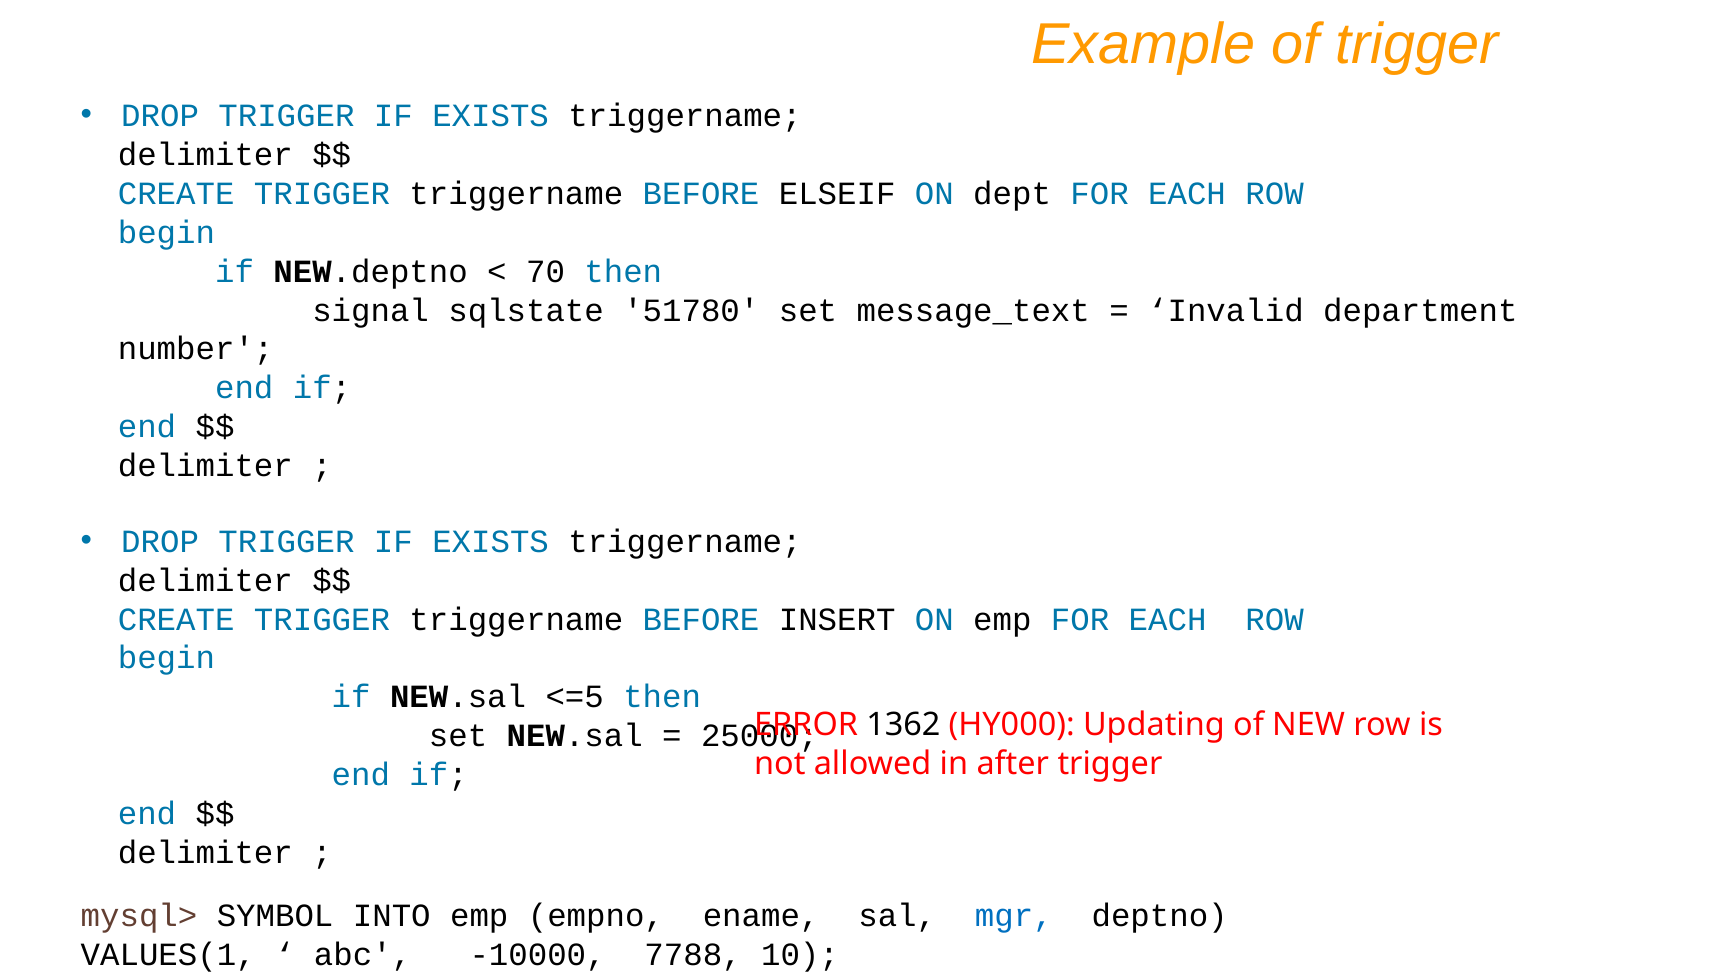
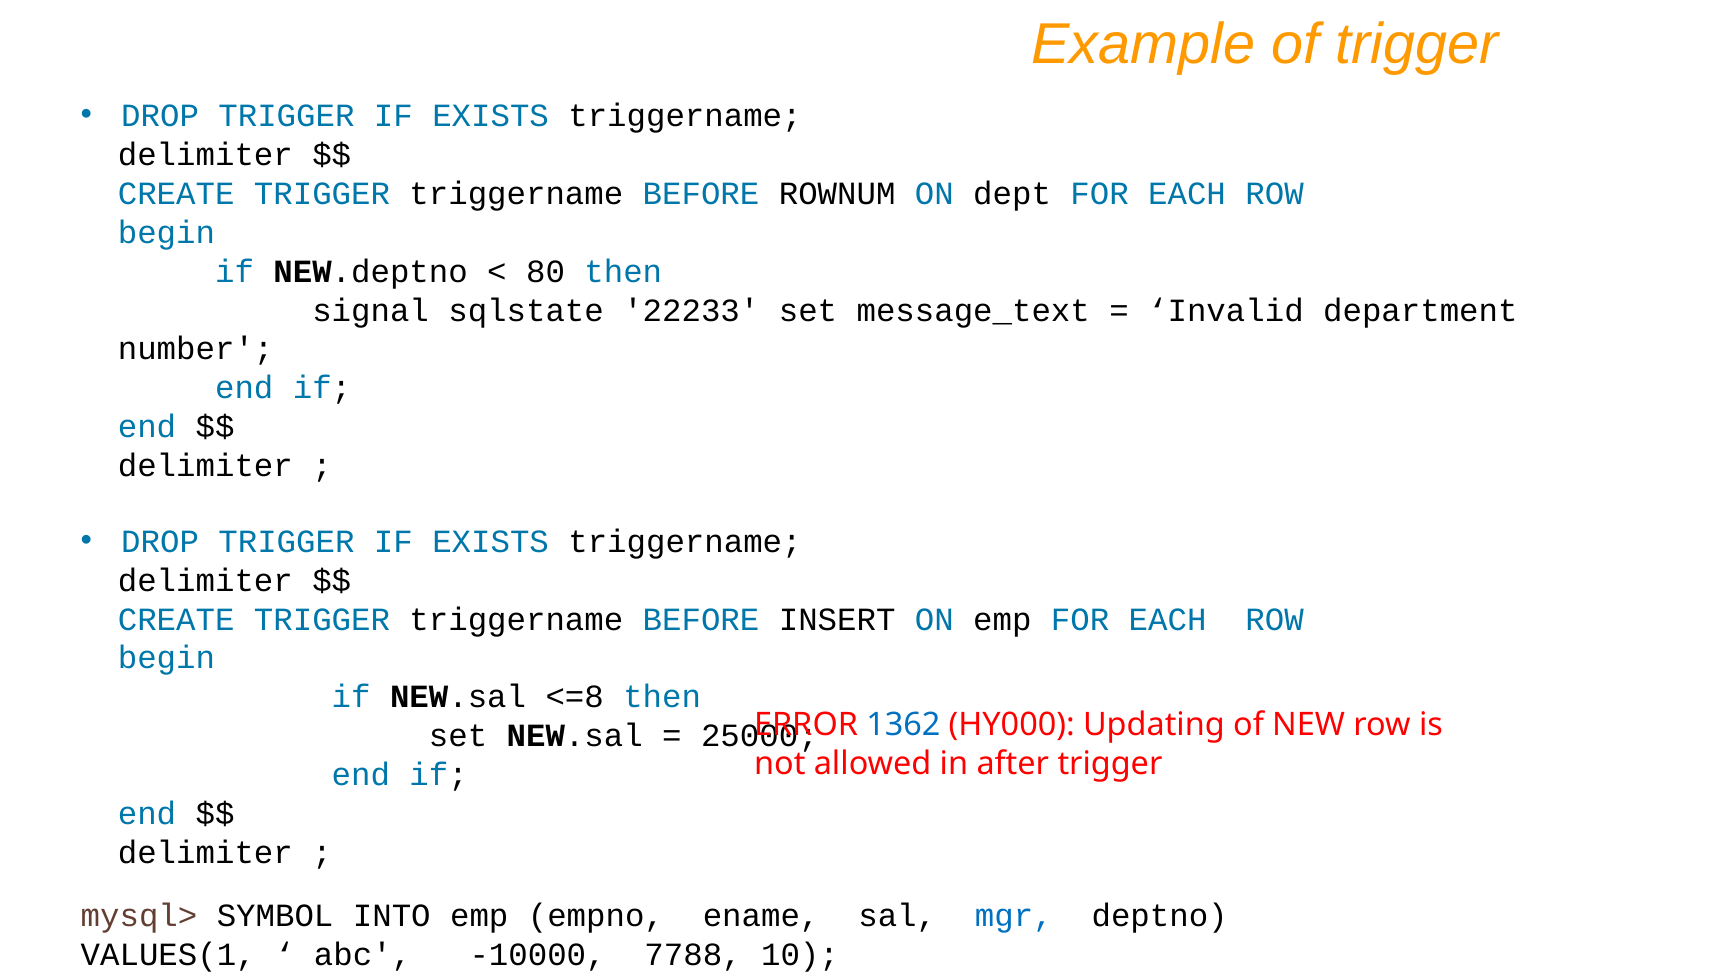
ELSEIF: ELSEIF -> ROWNUM (837, 194)
70: 70 -> 80 (546, 272)
51780: 51780 -> 22233 (691, 310)
<=5: <=5 -> <=8 (575, 697)
1362 colour: black -> blue (903, 725)
